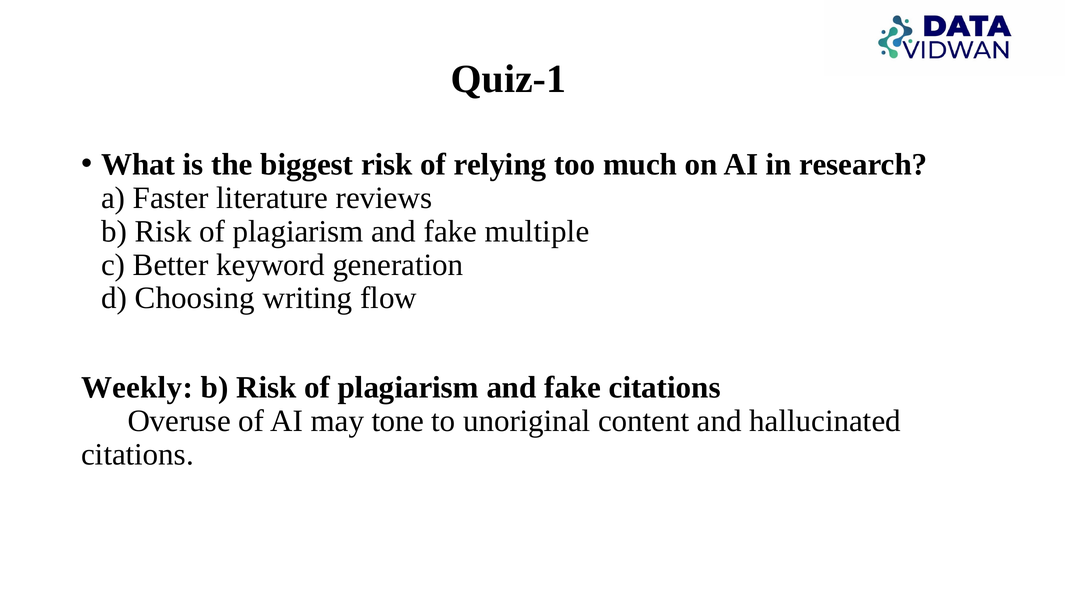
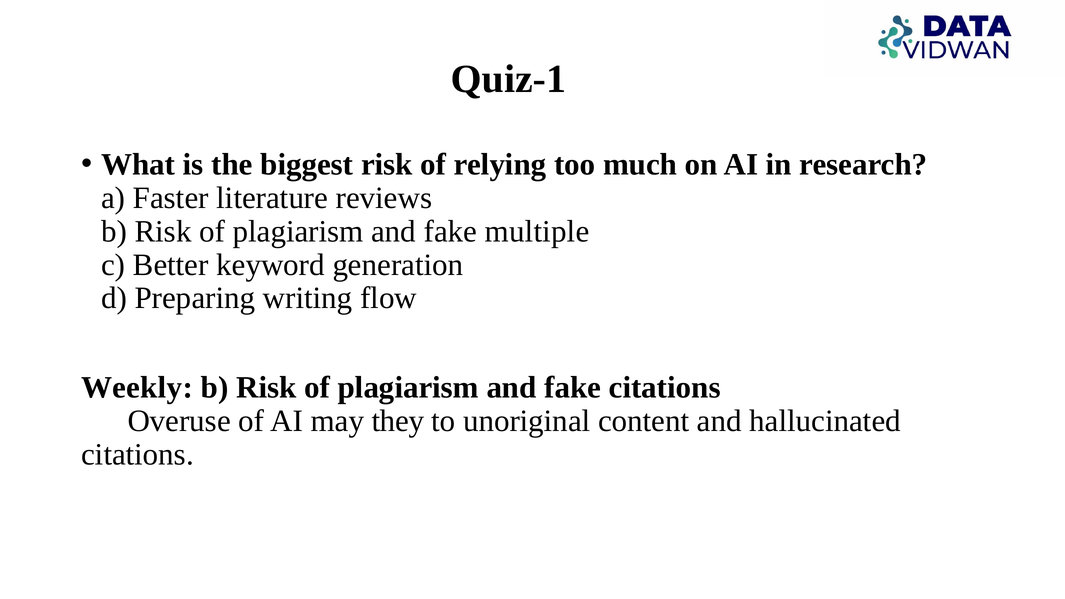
Choosing: Choosing -> Preparing (195, 298)
tone: tone -> they (398, 421)
